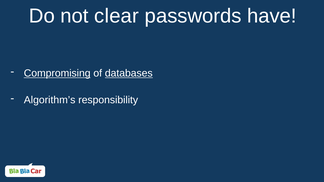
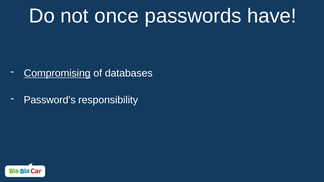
clear: clear -> once (117, 16)
databases underline: present -> none (129, 73)
Algorithm’s: Algorithm’s -> Password’s (50, 100)
